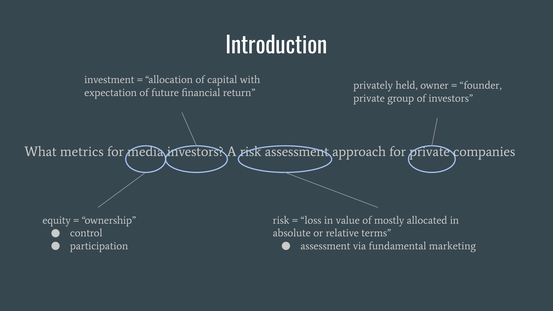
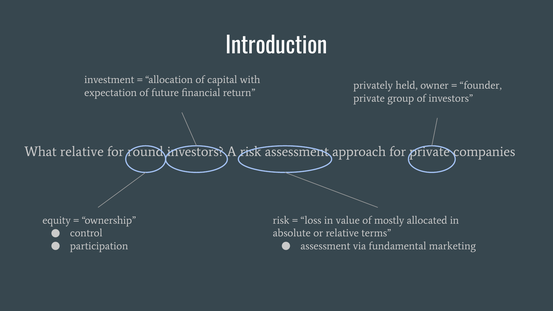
What metrics: metrics -> relative (82, 152)
media: media -> round (145, 152)
